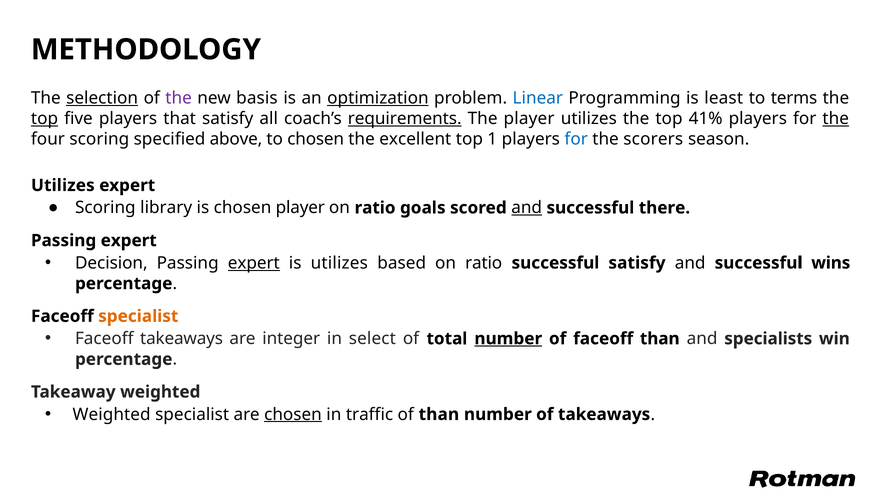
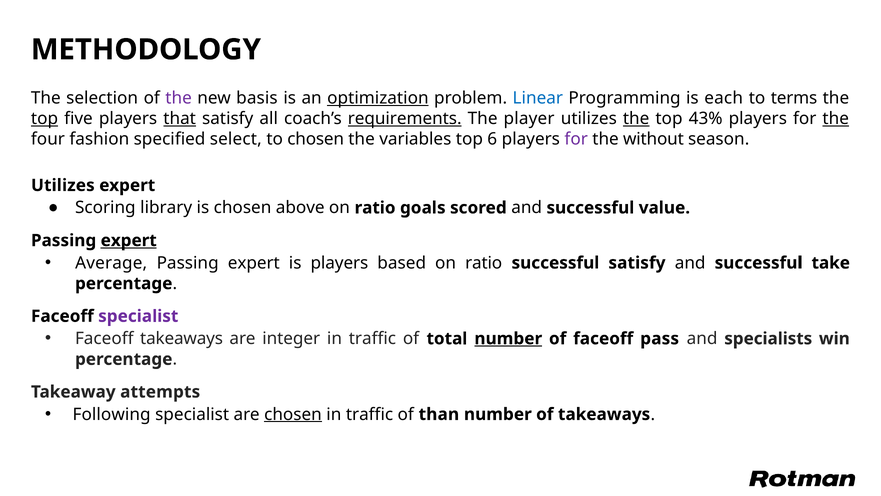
selection underline: present -> none (102, 98)
least: least -> each (724, 98)
that underline: none -> present (180, 118)
the underline: none -> present (636, 118)
41%: 41% -> 43% (706, 118)
four scoring: scoring -> fashion (99, 139)
above: above -> select (236, 139)
excellent: excellent -> variables (415, 139)
1: 1 -> 6 (492, 139)
for colour: blue -> purple (576, 139)
scorers: scorers -> without (653, 139)
chosen player: player -> above (300, 208)
and underline: present -> none (527, 208)
there: there -> value (664, 208)
expert underline: none -> present (129, 240)
Decision: Decision -> Average (111, 263)
expert underline: present -> none (254, 263)
is utilizes: utilizes -> players (339, 263)
wins: wins -> take (831, 263)
specialist colour: orange -> purple (138, 316)
select: select -> traffic (372, 338)
faceoff than: than -> pass (660, 338)
Takeaway weighted: weighted -> attempts (160, 392)
Weighted: Weighted -> Following (112, 414)
